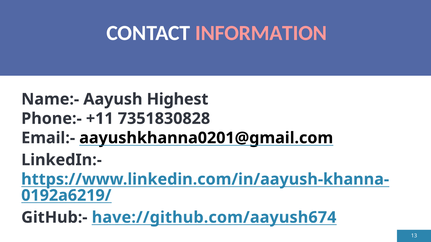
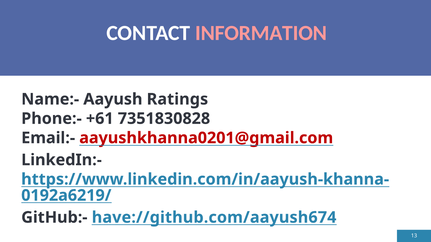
Highest: Highest -> Ratings (177, 99)
+11: +11 -> +61 (100, 119)
aayushkhanna0201@gmail.com colour: black -> red (206, 138)
